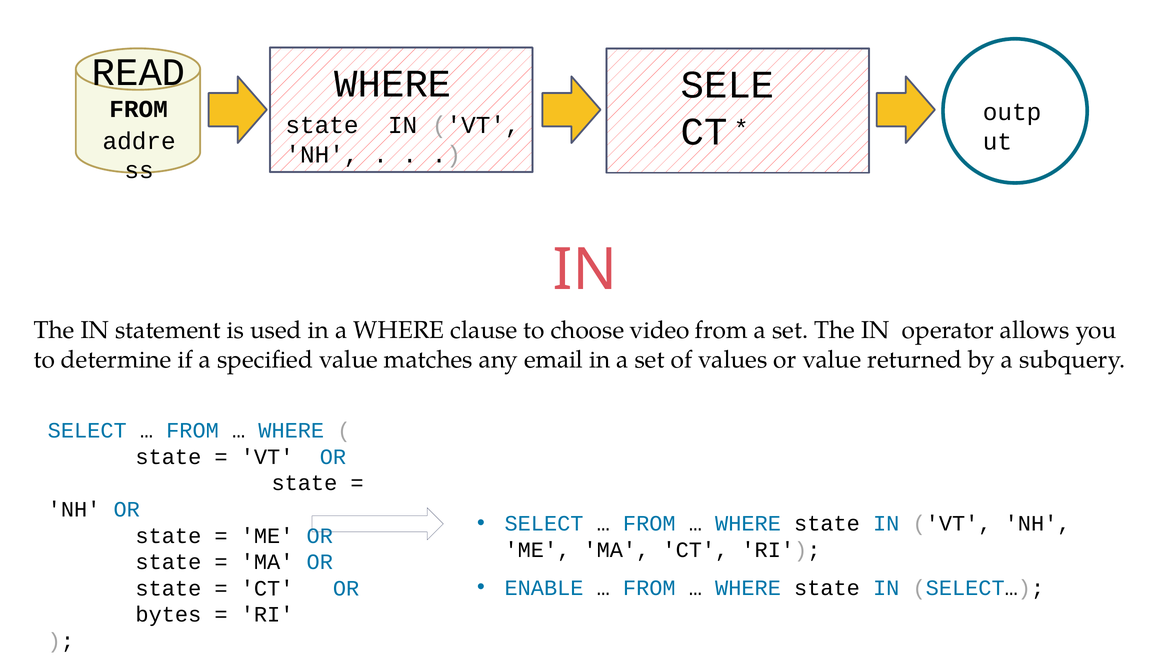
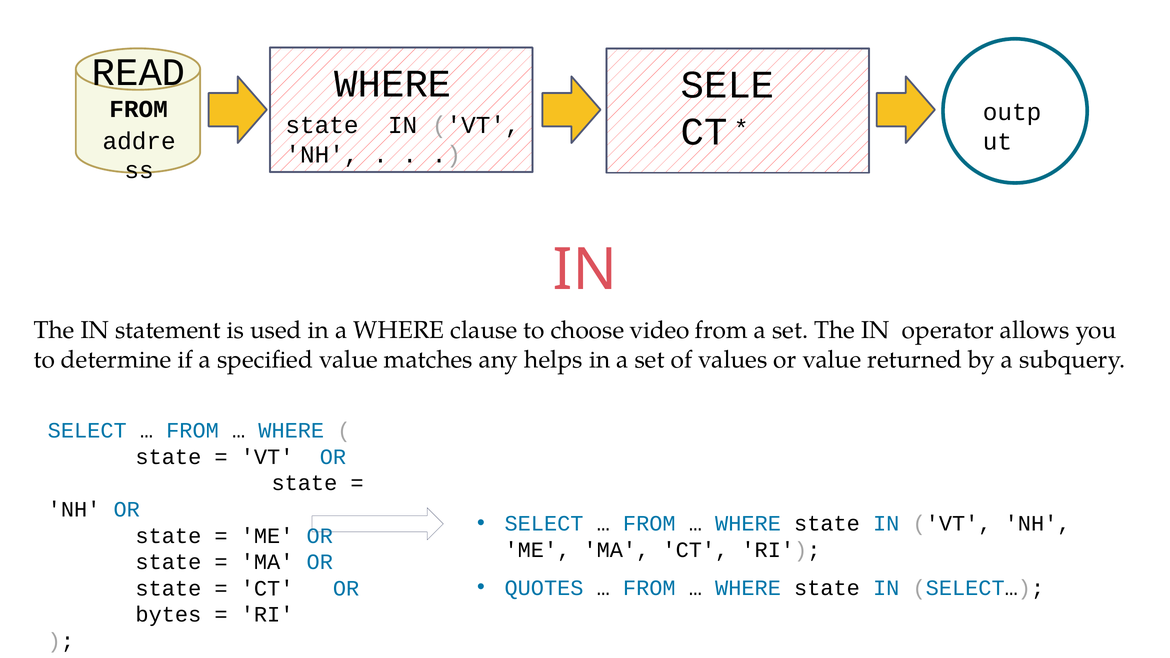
email: email -> helps (553, 360)
ENABLE: ENABLE -> QUOTES (544, 588)
